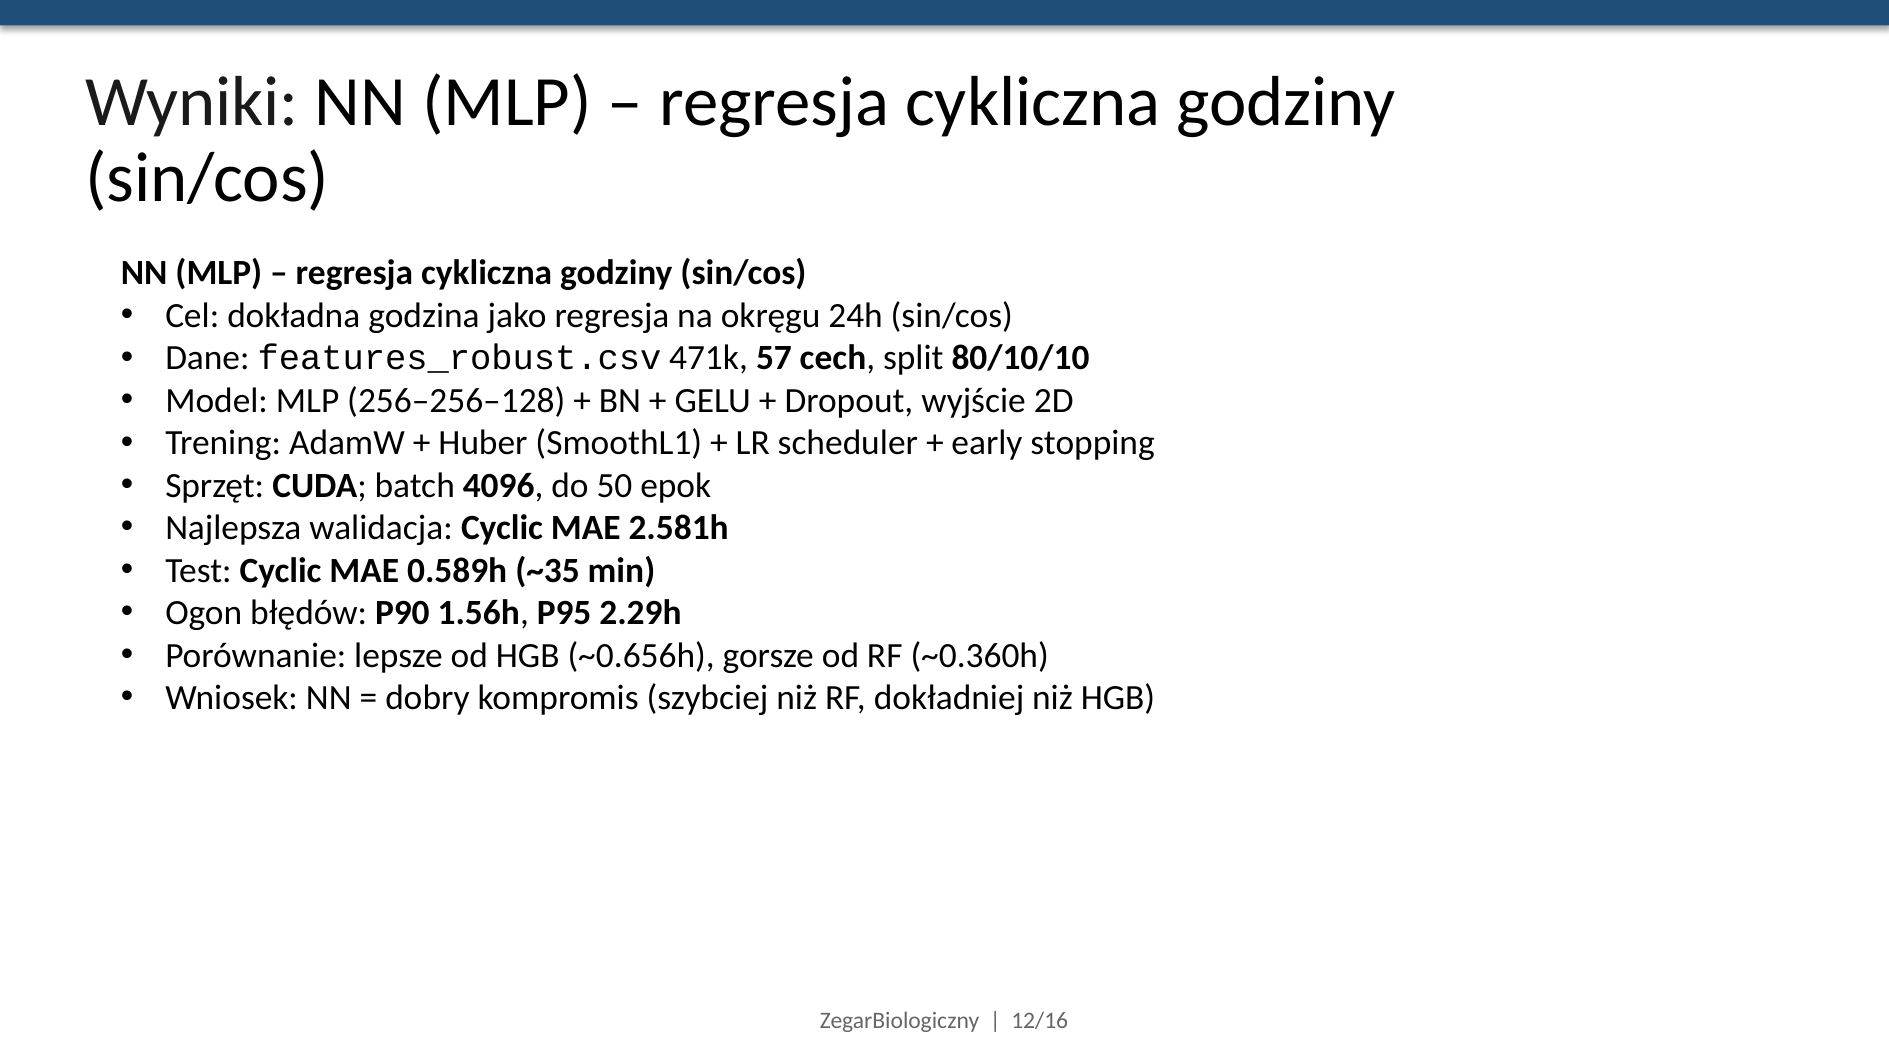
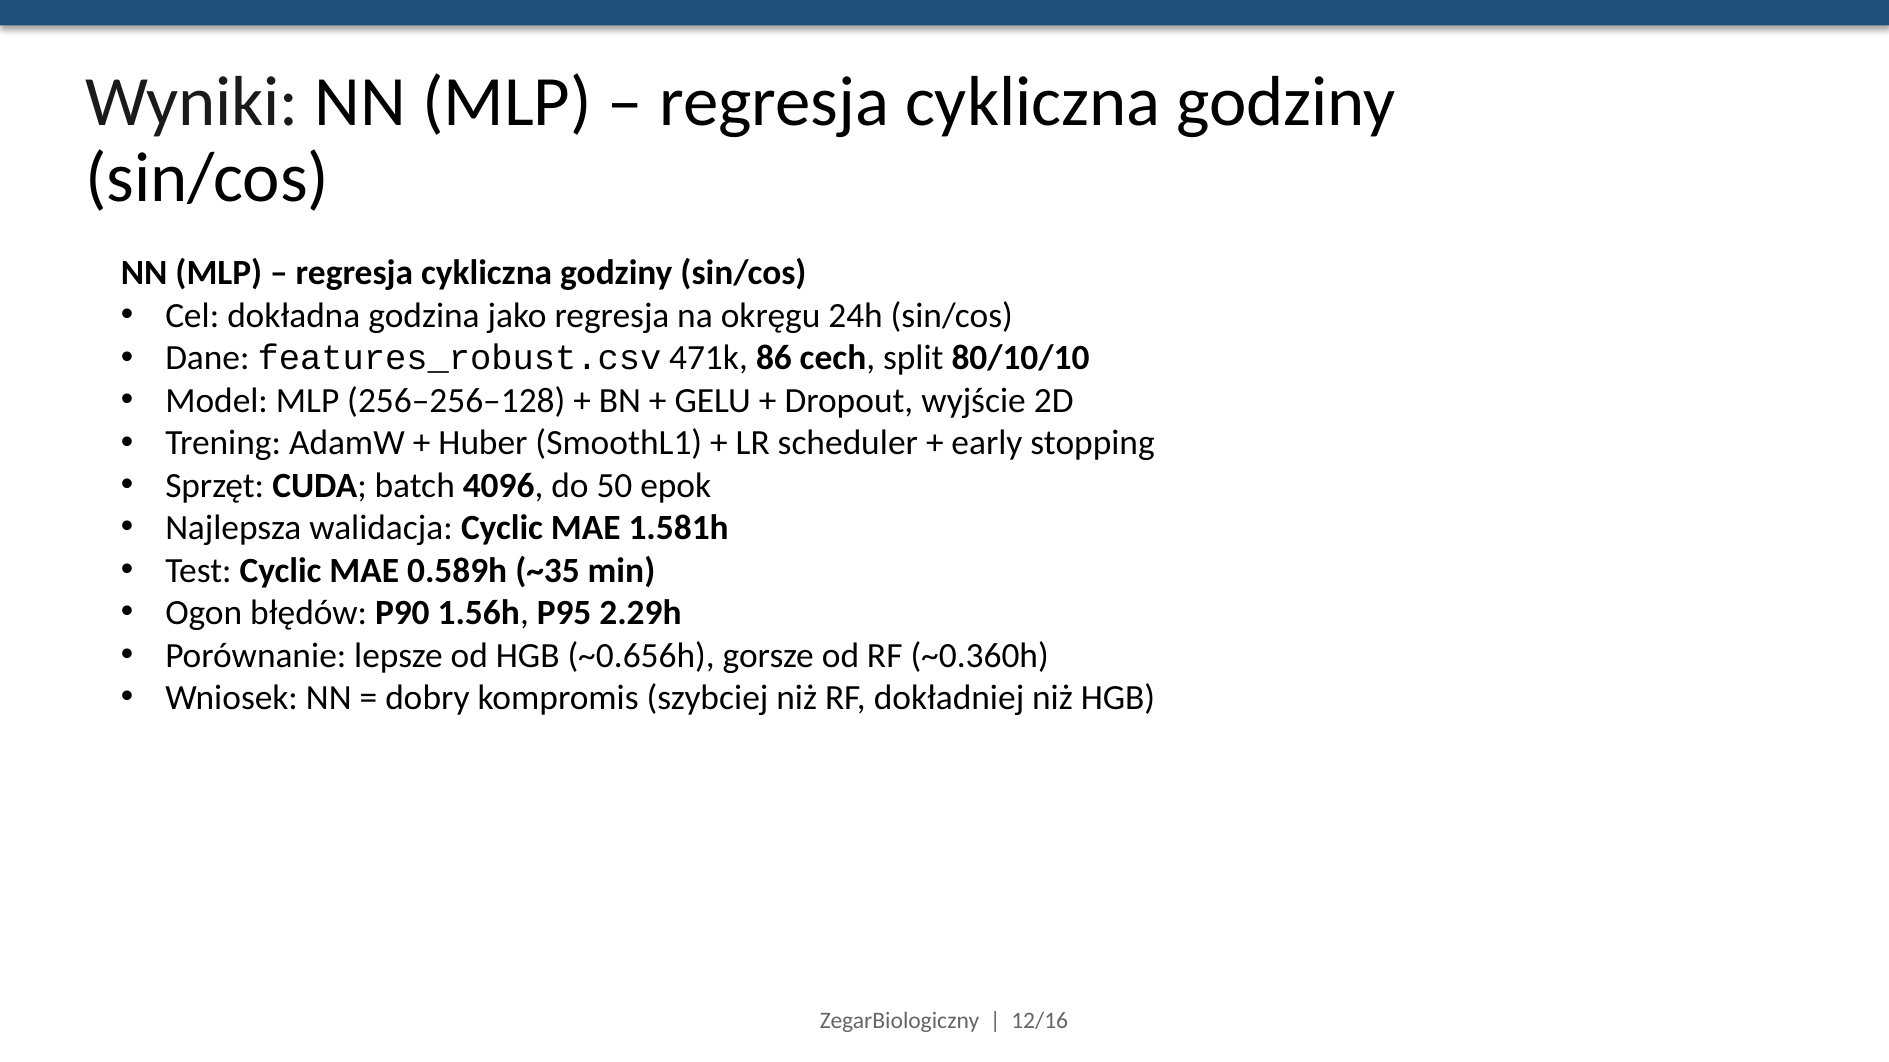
57: 57 -> 86 (774, 358)
2.581h: 2.581h -> 1.581h (679, 528)
